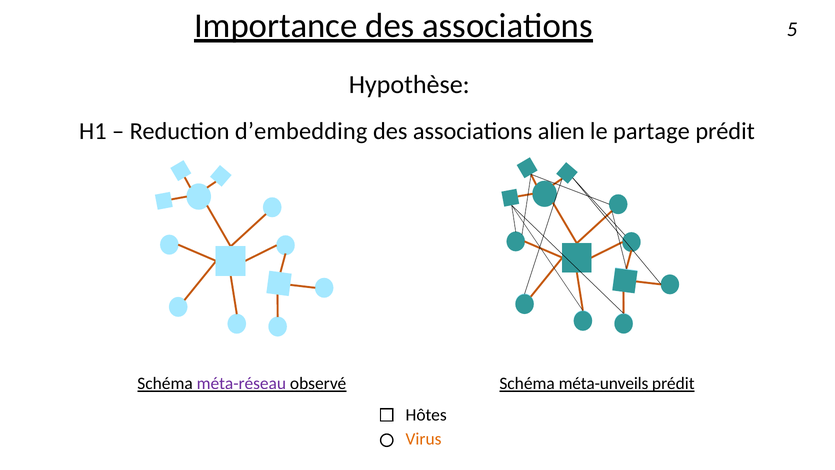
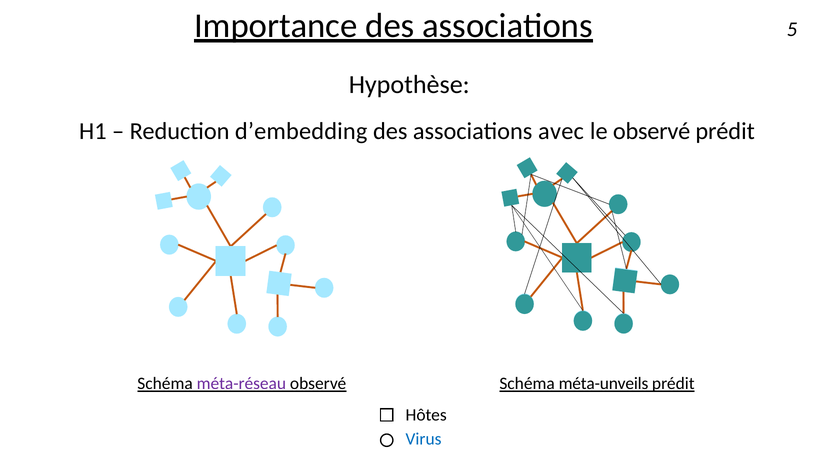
alien: alien -> avec (561, 131)
le partage: partage -> observé (652, 131)
Virus colour: orange -> blue (424, 439)
